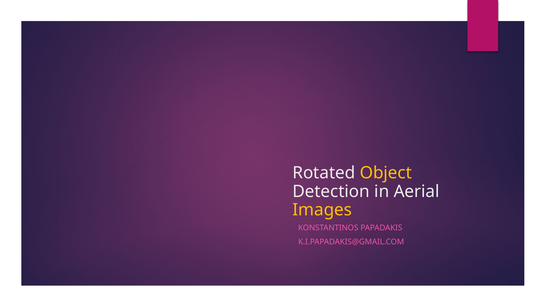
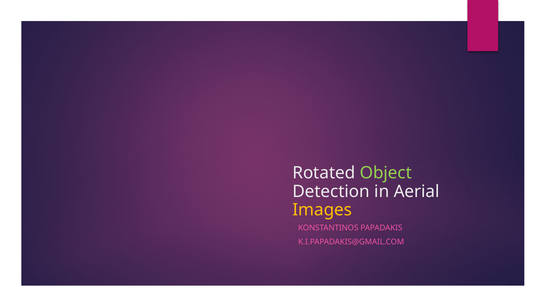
Object colour: yellow -> light green (386, 173)
